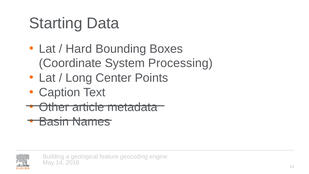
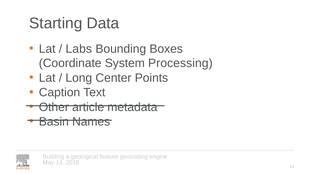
Hard: Hard -> Labs (79, 49)
